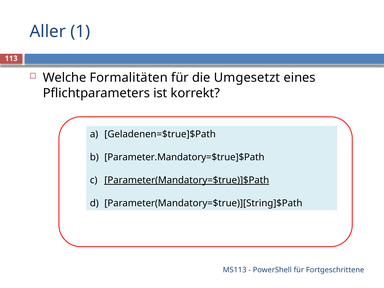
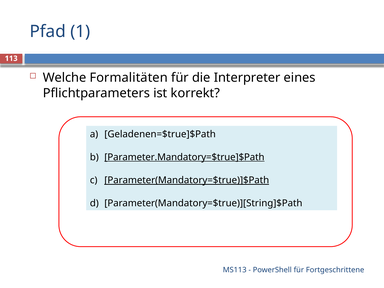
Aller: Aller -> Pfad (48, 32)
Umgesetzt: Umgesetzt -> Interpreter (247, 78)
Parameter.Mandatory=$true]$Path underline: none -> present (184, 157)
